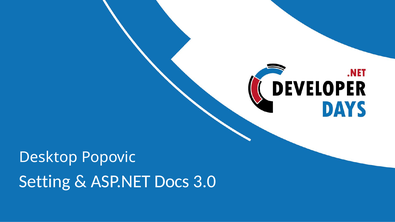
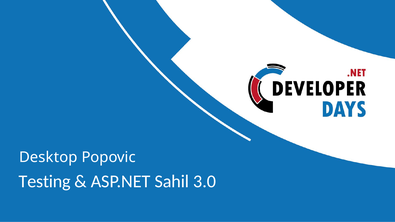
Setting: Setting -> Testing (45, 182)
Docs: Docs -> Sahil (172, 182)
